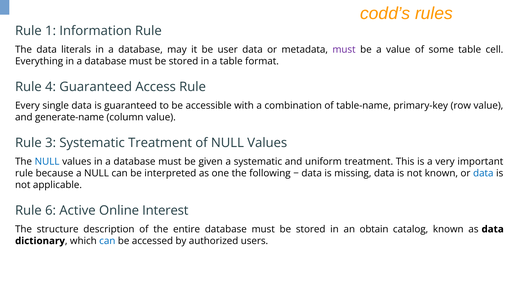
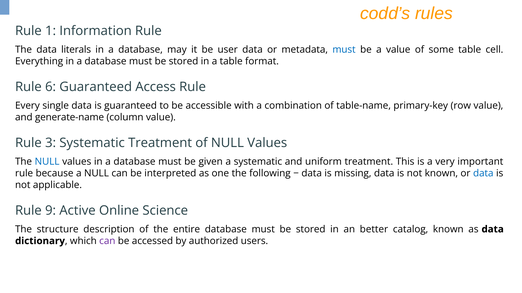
must colour: purple -> blue (344, 50)
4: 4 -> 6 (51, 87)
6: 6 -> 9 (51, 211)
Interest: Interest -> Science (165, 211)
obtain: obtain -> better (374, 230)
can colour: blue -> purple (107, 241)
